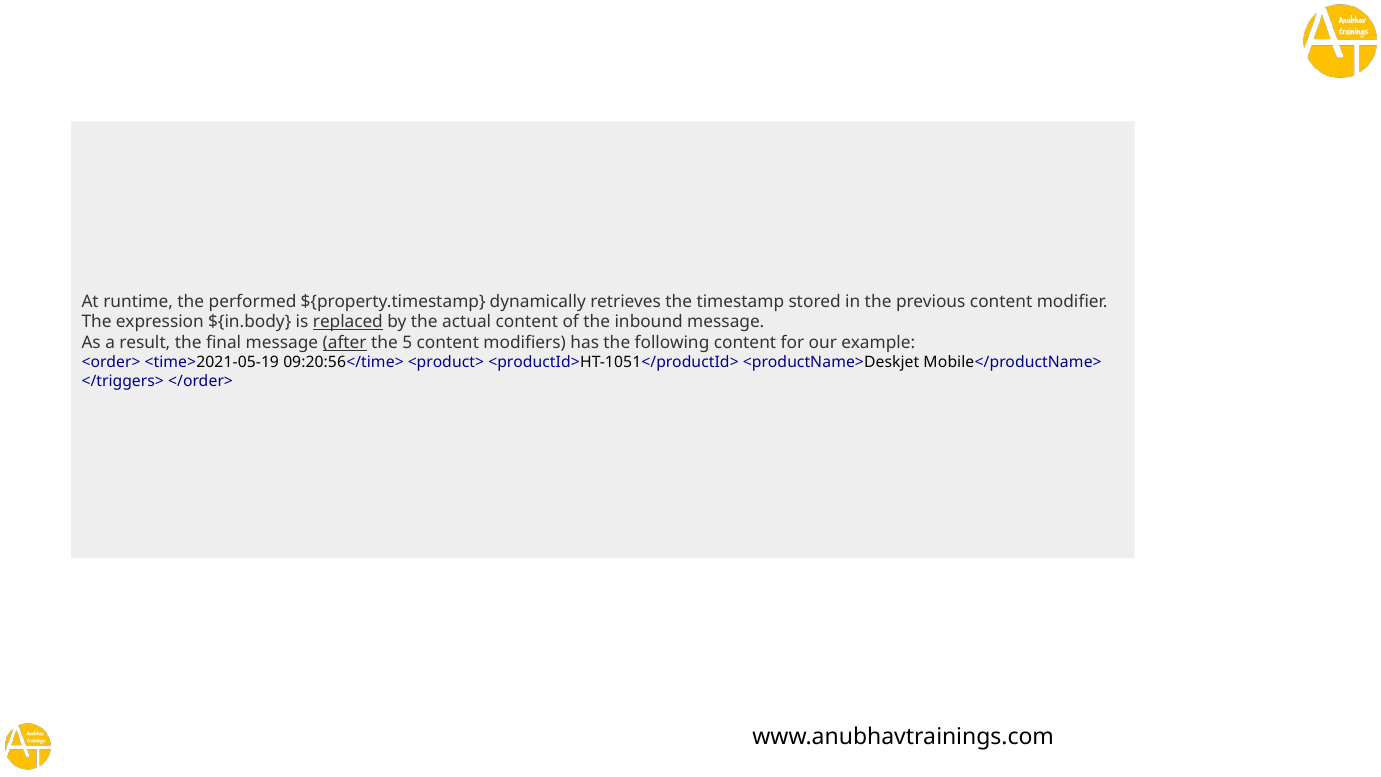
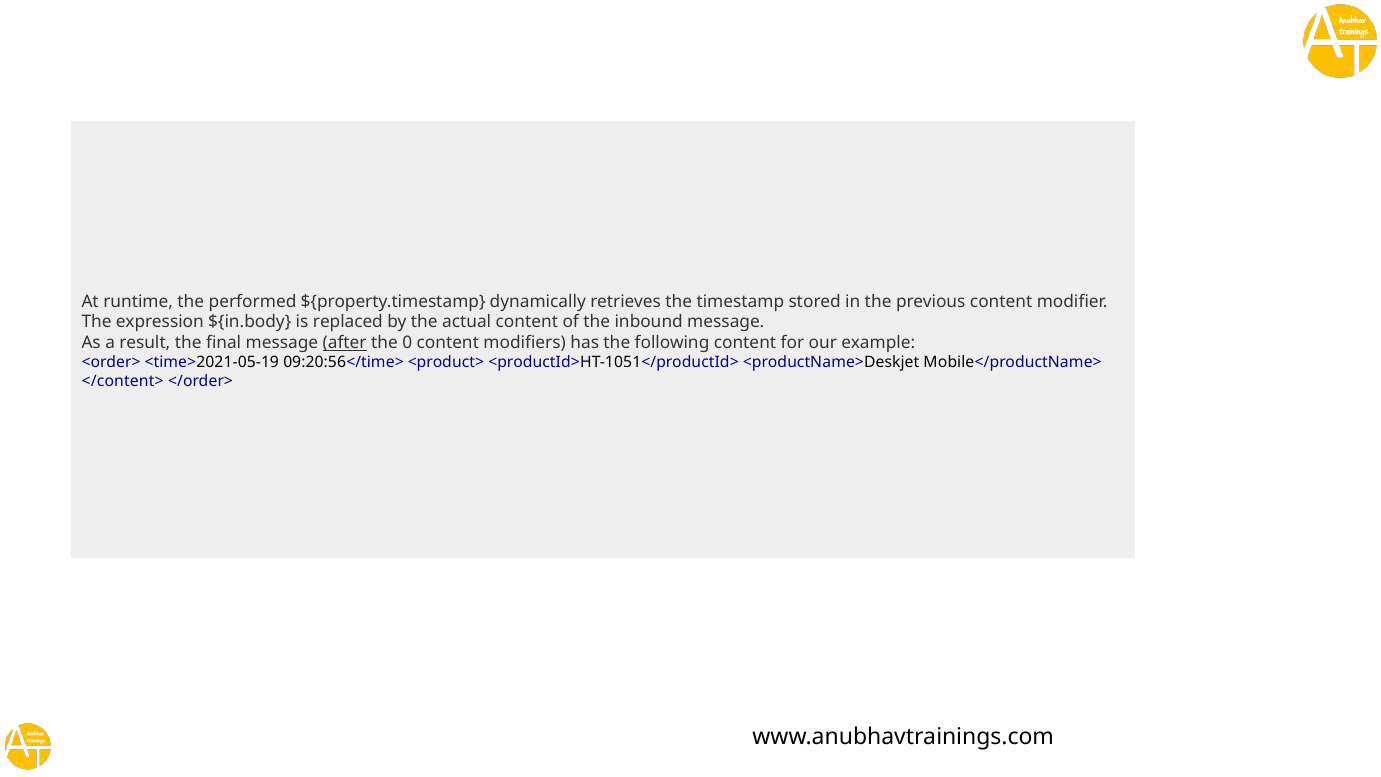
replaced underline: present -> none (348, 322)
5: 5 -> 0 (407, 343)
</triggers>: </triggers> -> </content> (123, 382)
